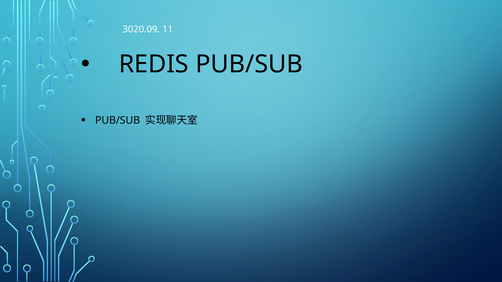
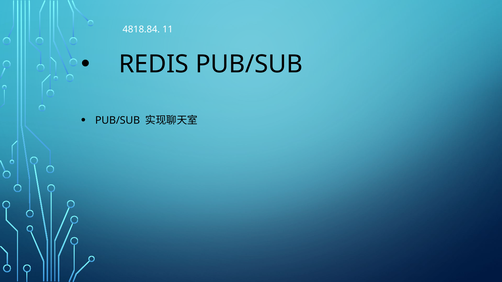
3020.09: 3020.09 -> 4818.84 (141, 29)
